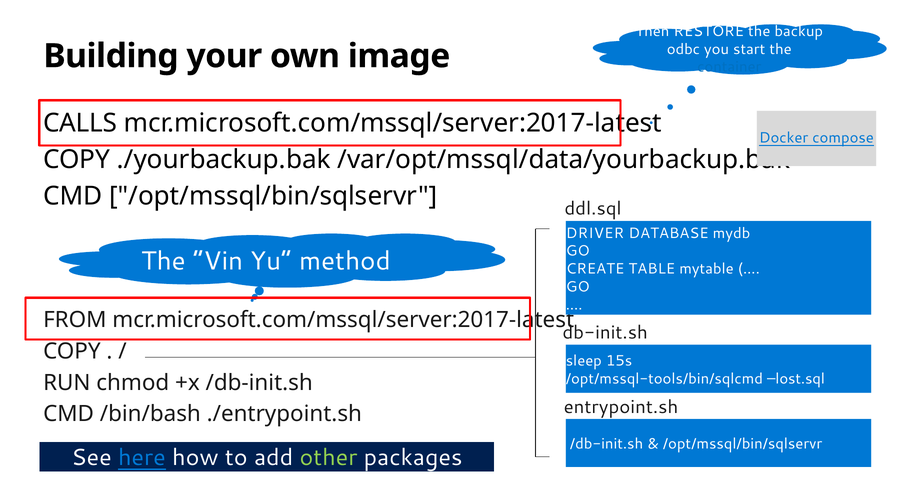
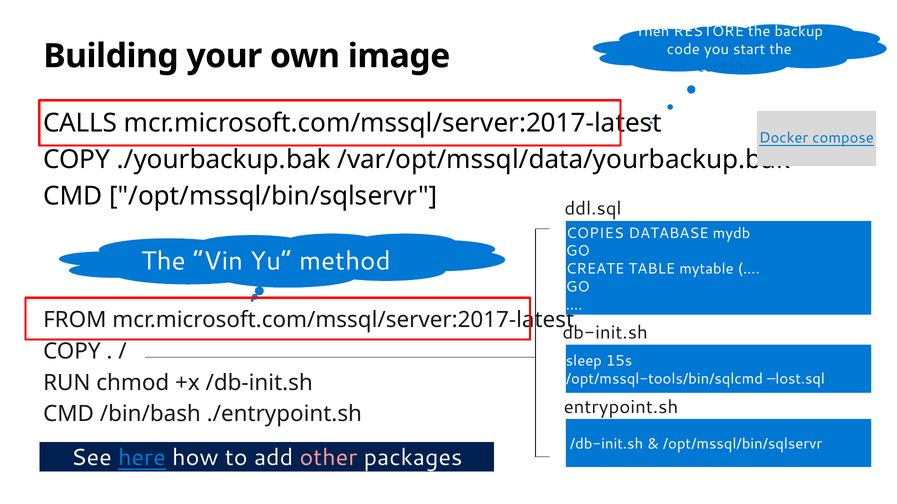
odbc: odbc -> code (683, 49)
DRIVER: DRIVER -> COPIES (595, 233)
other colour: light green -> pink (328, 458)
